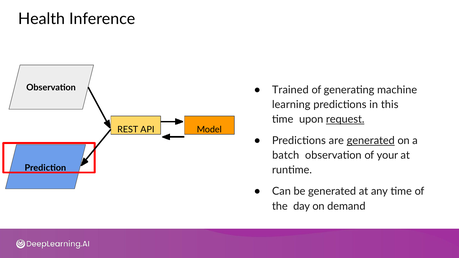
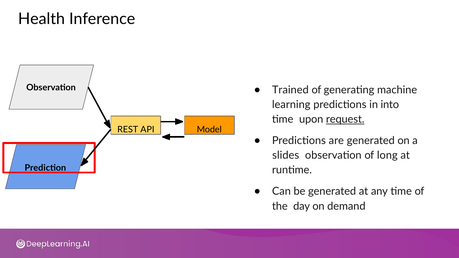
this: this -> into (390, 105)
generated underline: present -> none (371, 141)
batch: batch -> slides (286, 155)
your: your -> long (387, 155)
